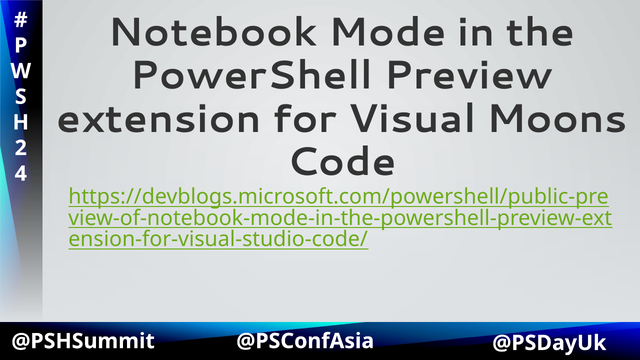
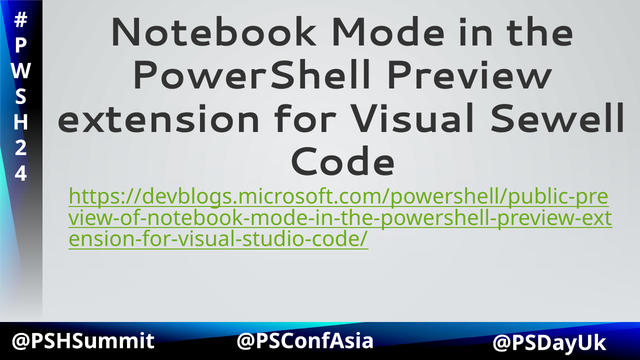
Moons: Moons -> Sewell (557, 119)
